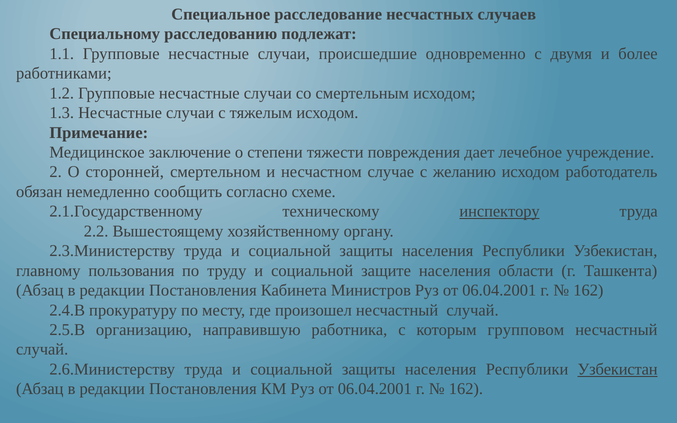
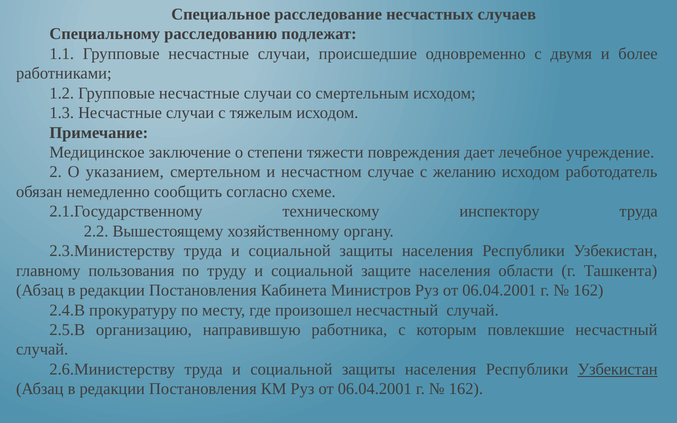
сторонней: сторонней -> указанием (125, 172)
инспектору underline: present -> none (500, 212)
групповом: групповом -> повлекшие (526, 330)
